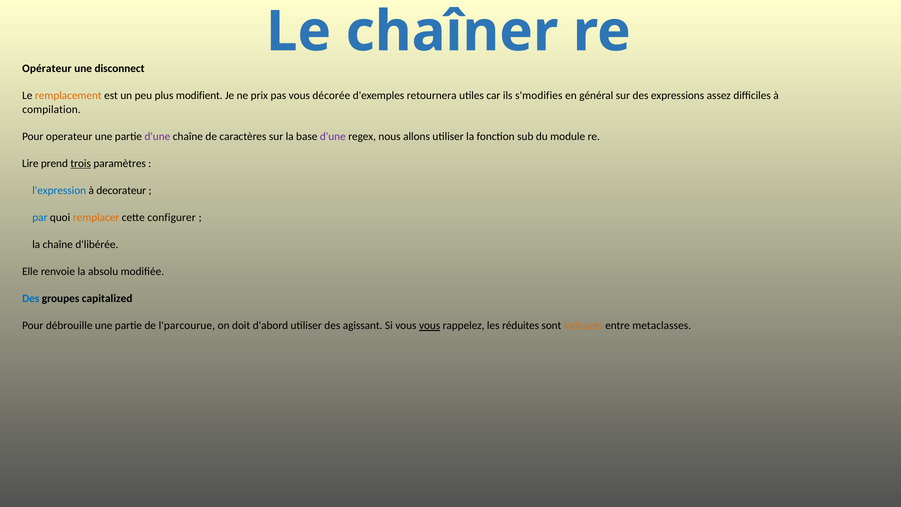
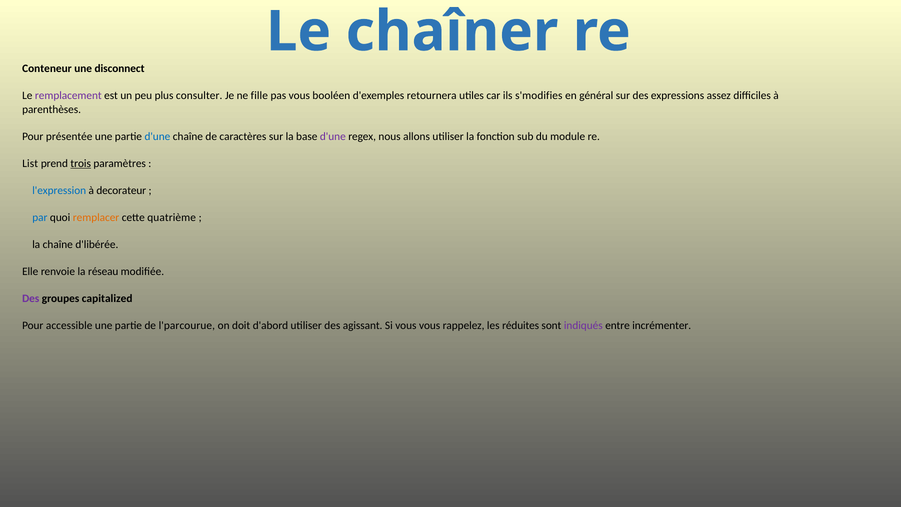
Opérateur: Opérateur -> Conteneur (47, 69)
remplacement colour: orange -> purple (68, 96)
modifient: modifient -> consulter (199, 96)
prix: prix -> fille (259, 96)
décorée: décorée -> booléen (331, 96)
compilation: compilation -> parenthèses (52, 109)
operateur: operateur -> présentée (69, 136)
d'une colour: purple -> blue (157, 136)
Lire: Lire -> List (30, 163)
configurer: configurer -> quatrième (172, 217)
absolu: absolu -> réseau (103, 271)
Des colour: blue -> purple (31, 298)
débrouille: débrouille -> accessible (69, 325)
vous underline: present -> none (430, 325)
indiqués colour: orange -> purple (583, 325)
metaclasses: metaclasses -> incrémenter (662, 325)
